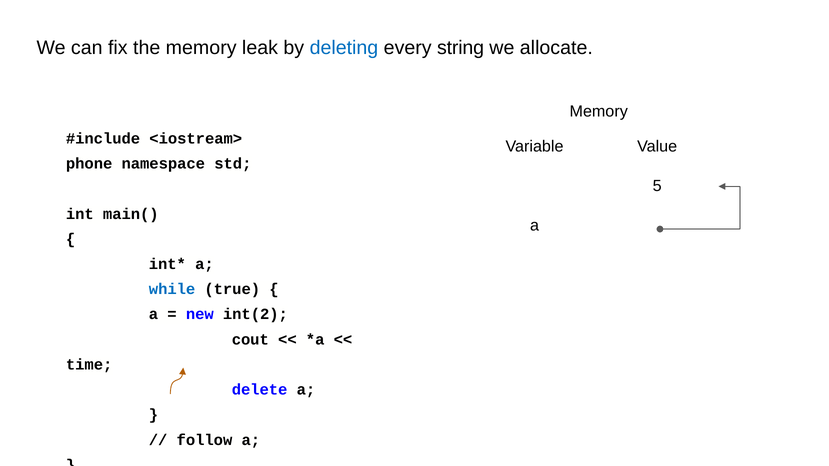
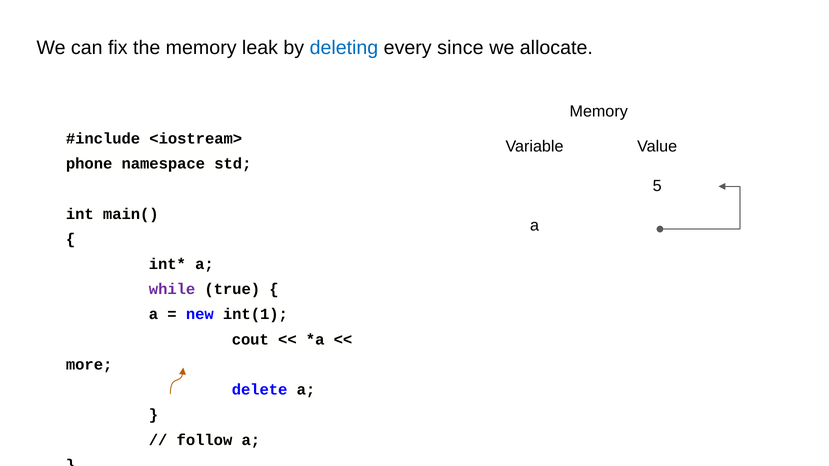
string: string -> since (460, 48)
while colour: blue -> purple (172, 289)
int(2: int(2 -> int(1 (255, 315)
time: time -> more (89, 365)
